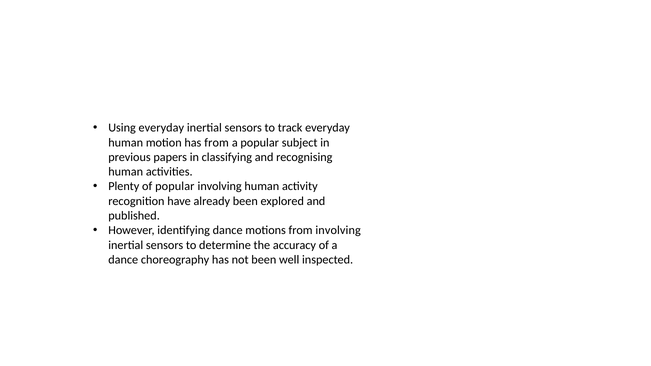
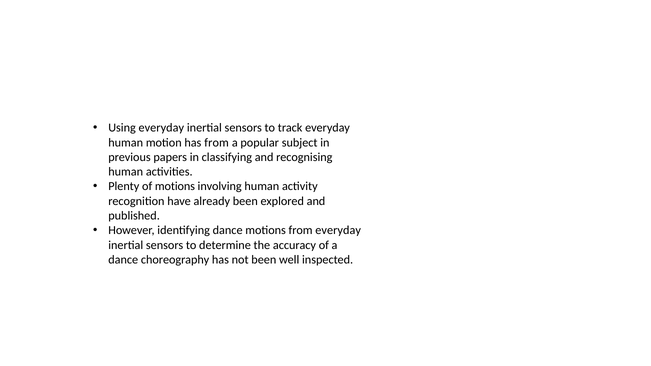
of popular: popular -> motions (175, 187)
from involving: involving -> everyday (338, 230)
